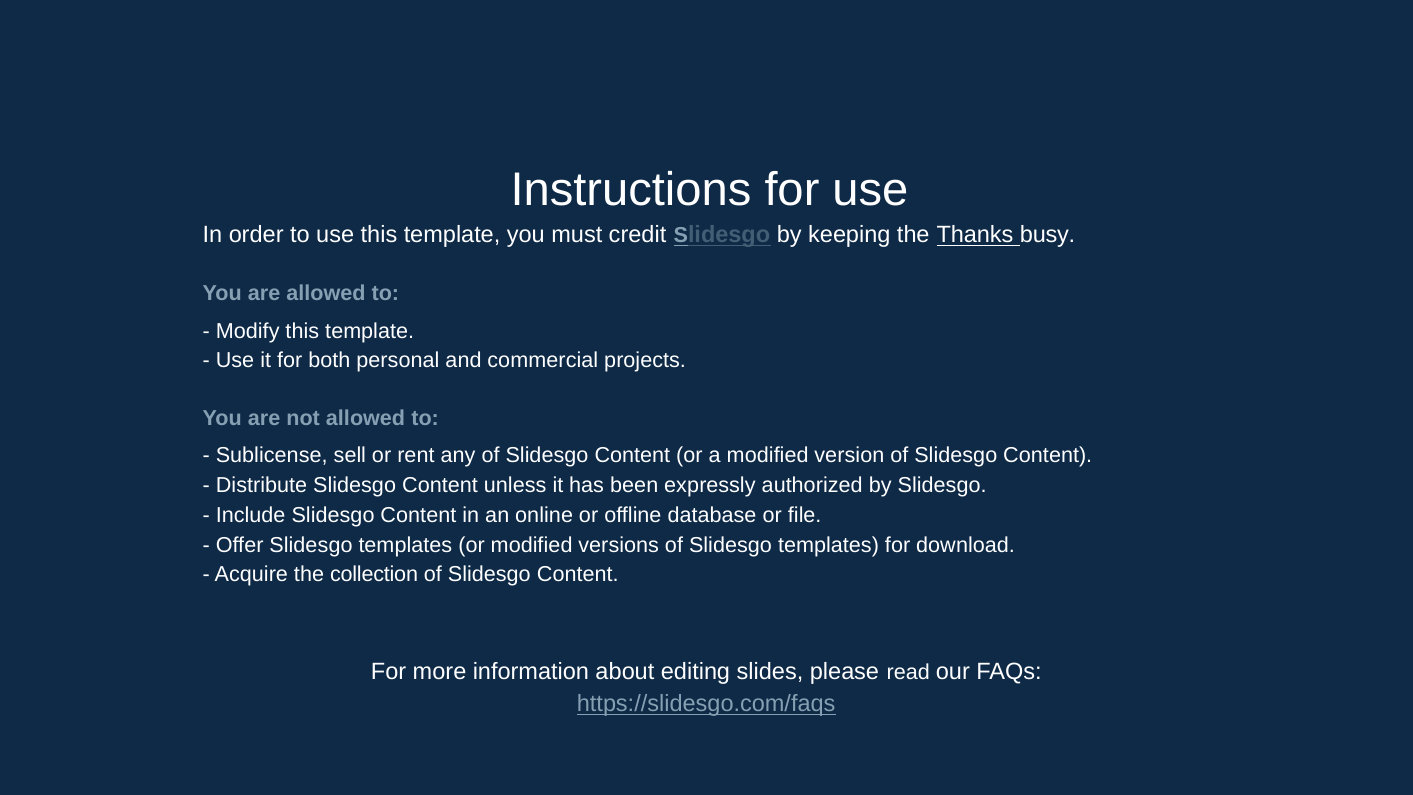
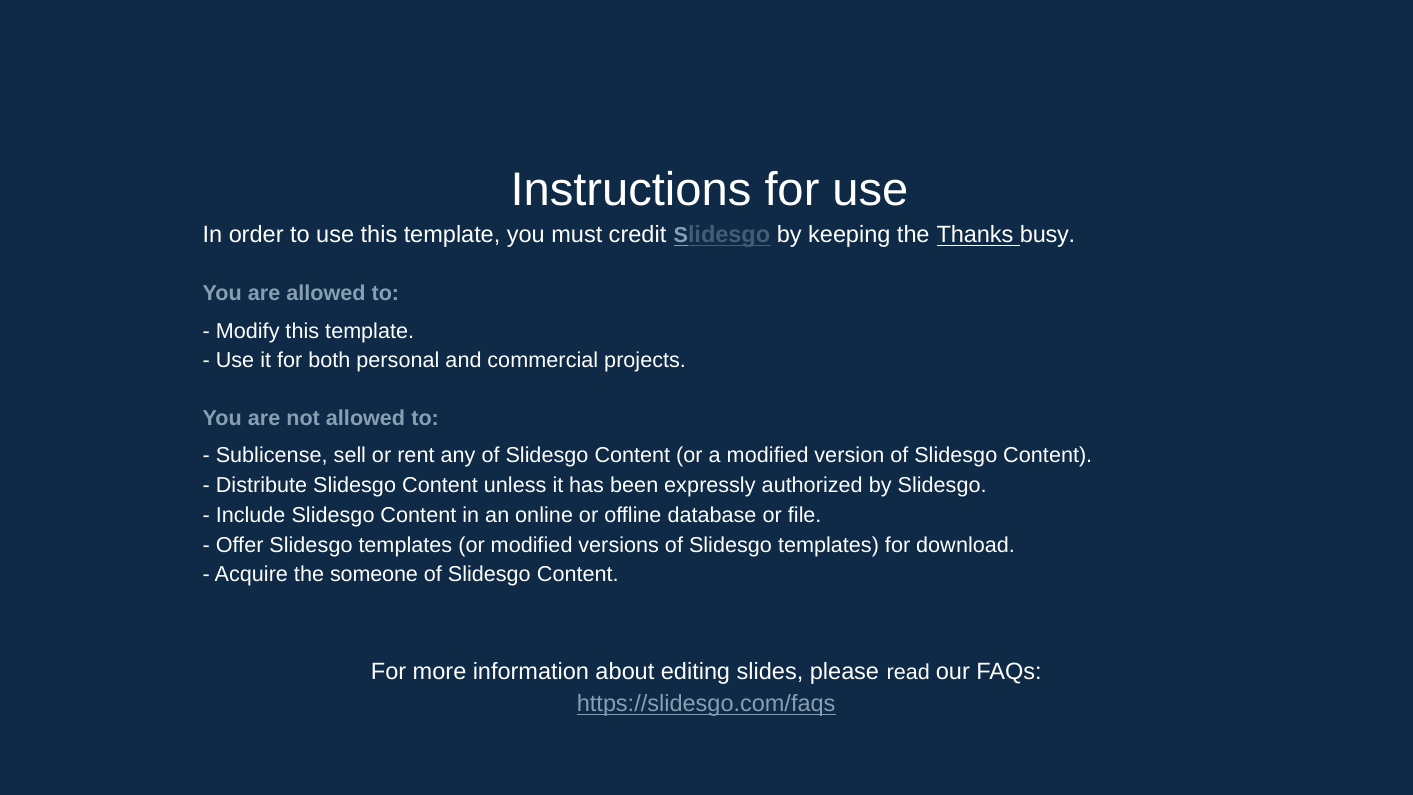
collection: collection -> someone (374, 575)
